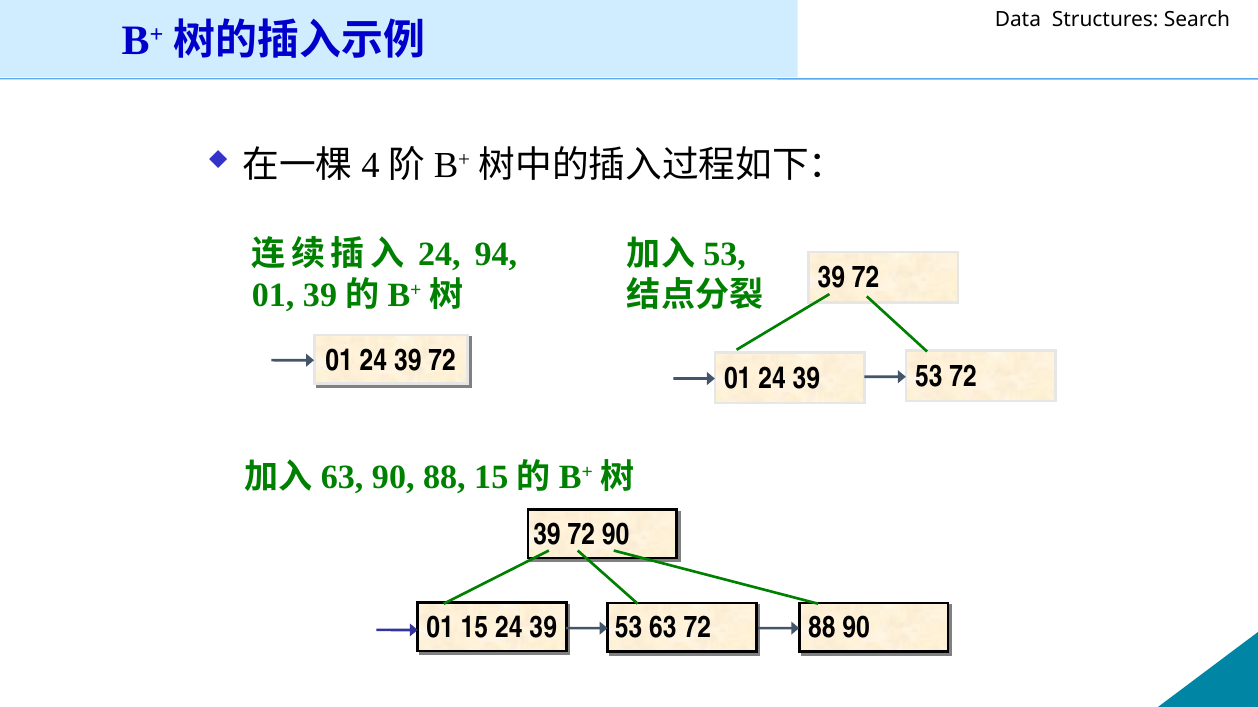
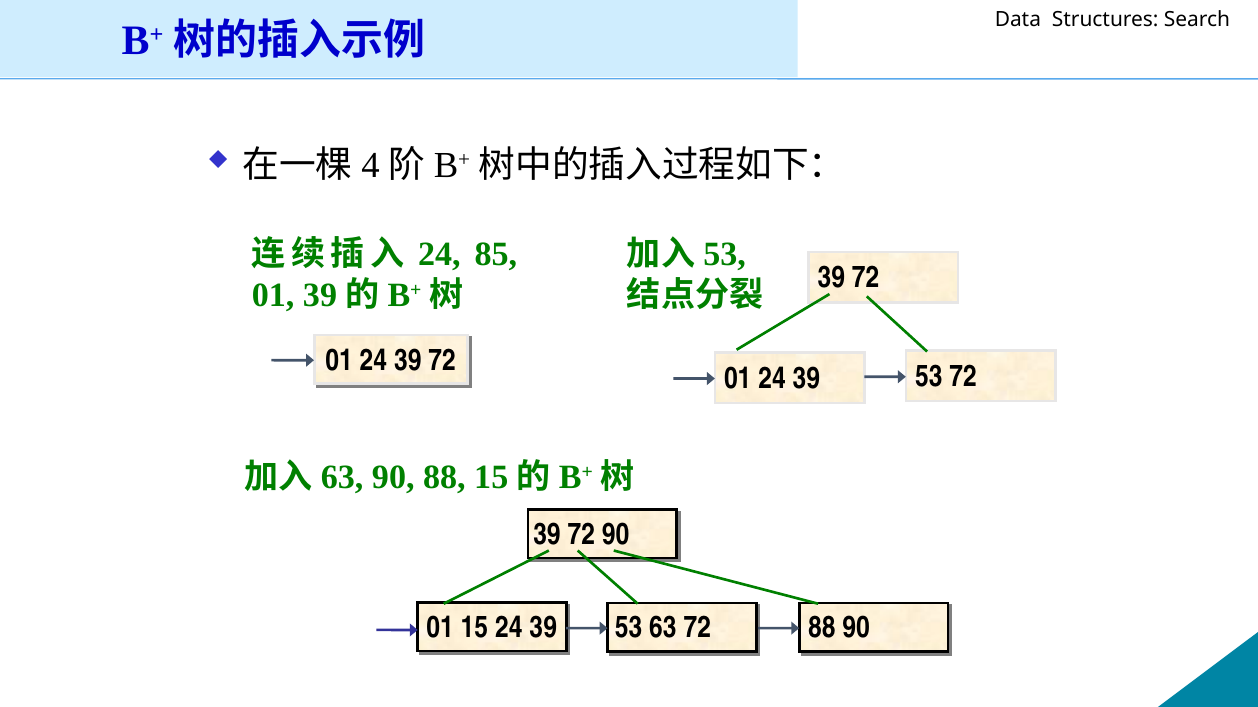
94: 94 -> 85 (496, 255)
